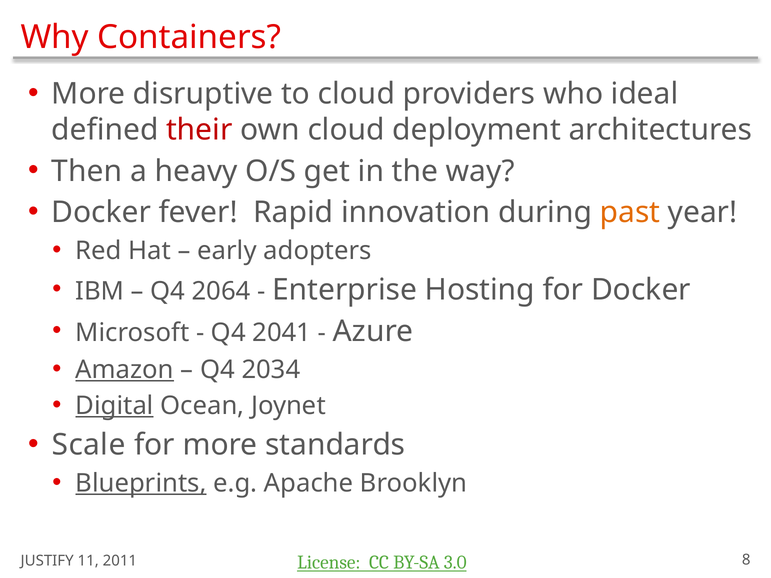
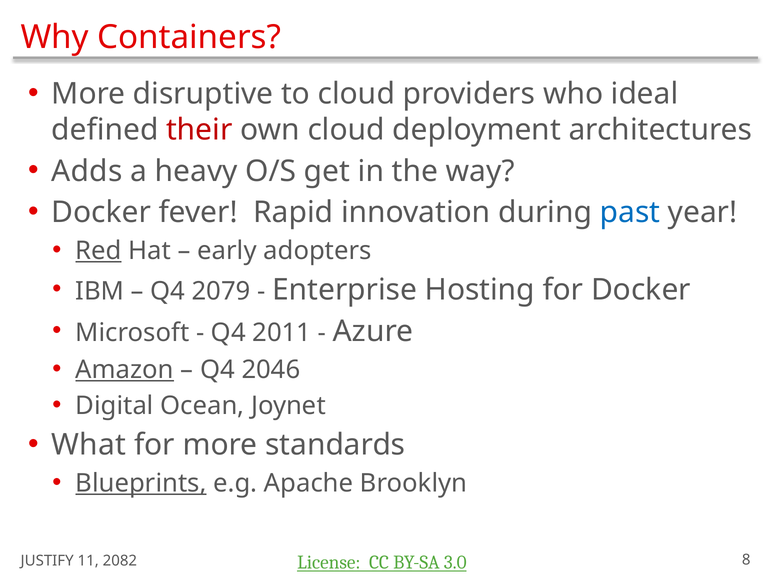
Then: Then -> Adds (87, 171)
past colour: orange -> blue (630, 213)
Red underline: none -> present (99, 251)
2064: 2064 -> 2079 (221, 291)
2041: 2041 -> 2011 (282, 333)
2034: 2034 -> 2046 (271, 370)
Digital underline: present -> none (115, 406)
Scale: Scale -> What (89, 445)
2011: 2011 -> 2082 (120, 561)
